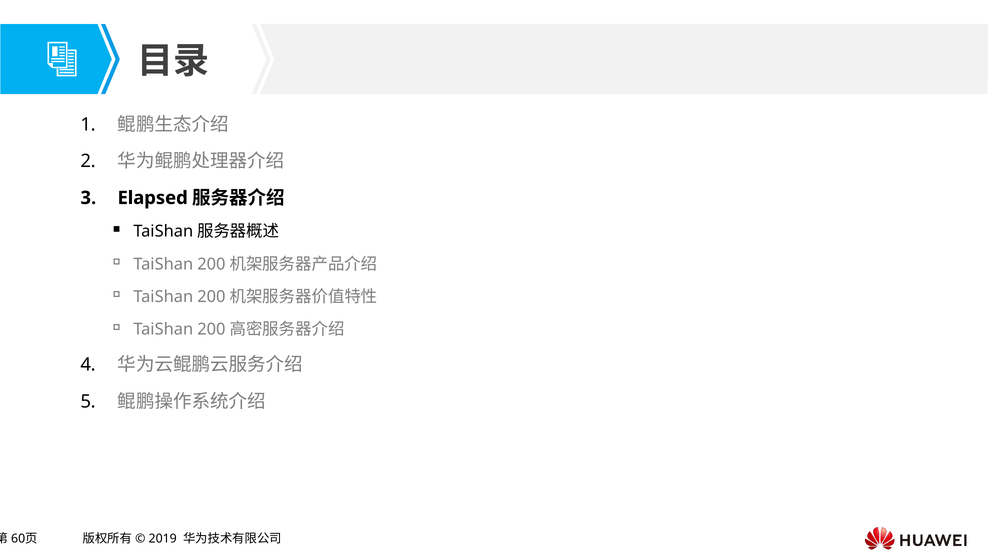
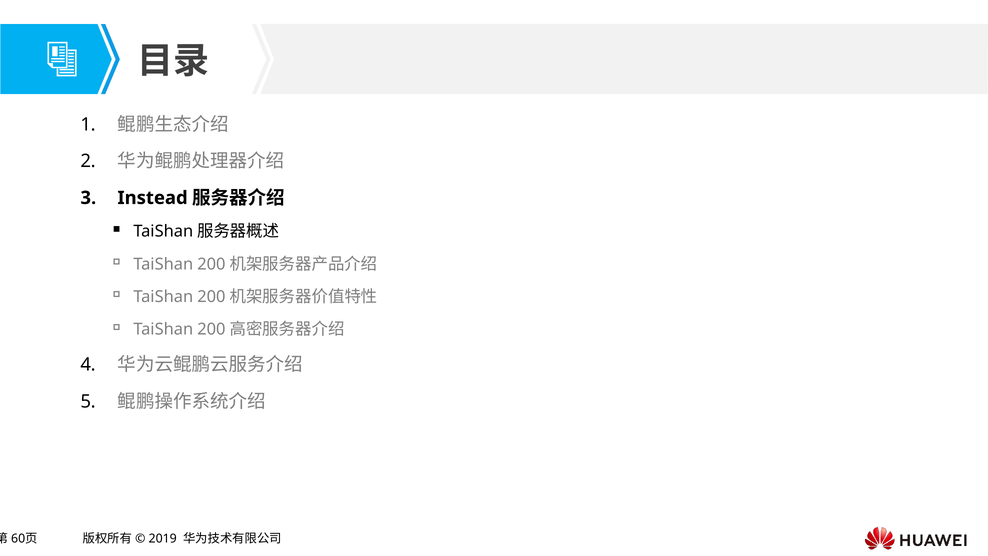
Elapsed: Elapsed -> Instead (153, 198)
